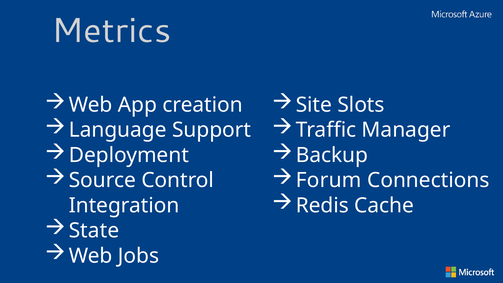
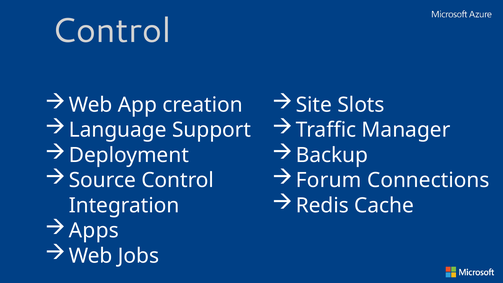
Metrics: Metrics -> Control (111, 31)
State: State -> Apps (94, 231)
